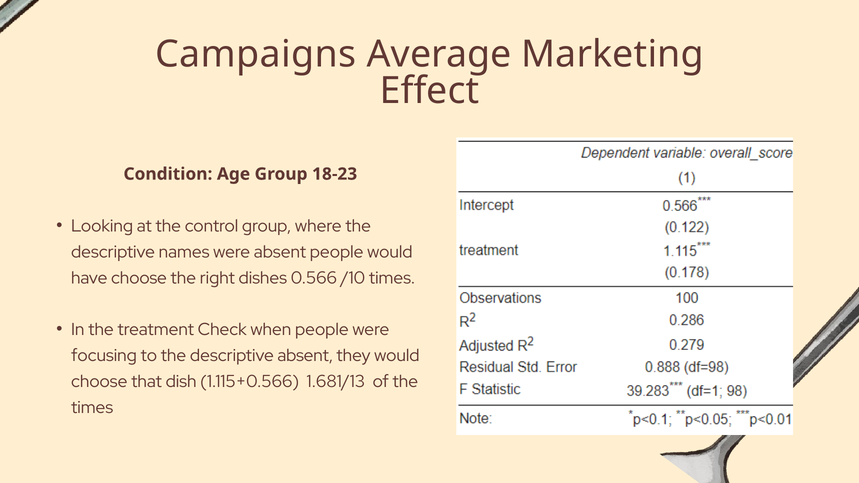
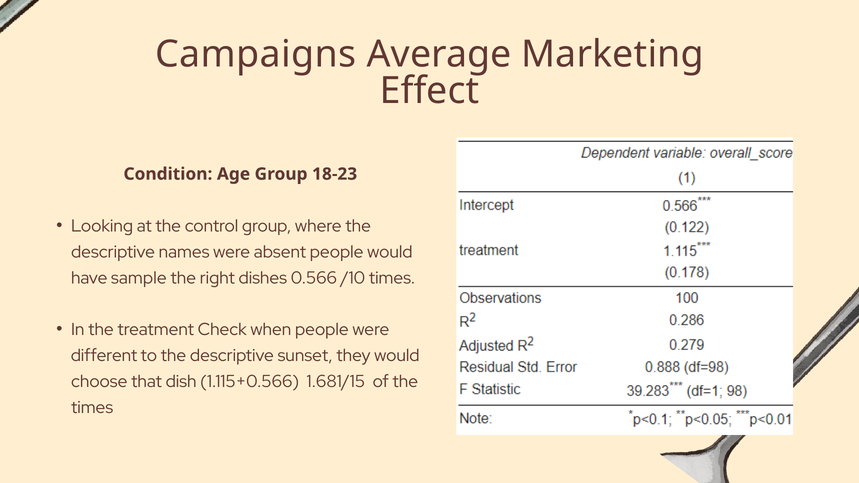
have choose: choose -> sample (139, 278)
focusing: focusing -> different (104, 356)
descriptive absent: absent -> sunset (305, 356)
1.681/13: 1.681/13 -> 1.681/15 (336, 382)
